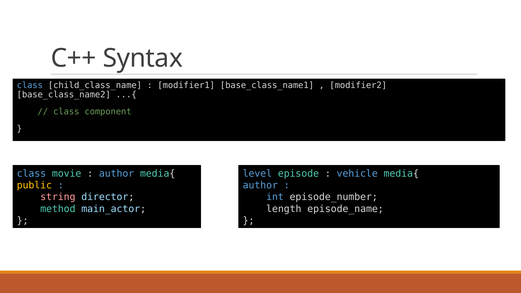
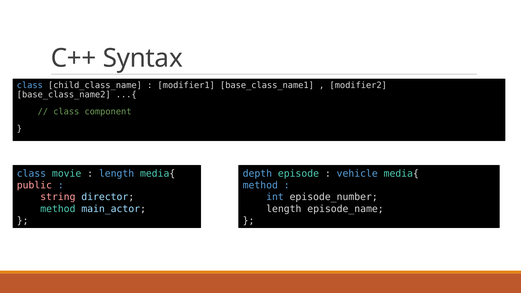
author: author -> length (117, 174)
level: level -> depth (257, 174)
public colour: yellow -> pink (34, 185)
author: author -> method (260, 185)
